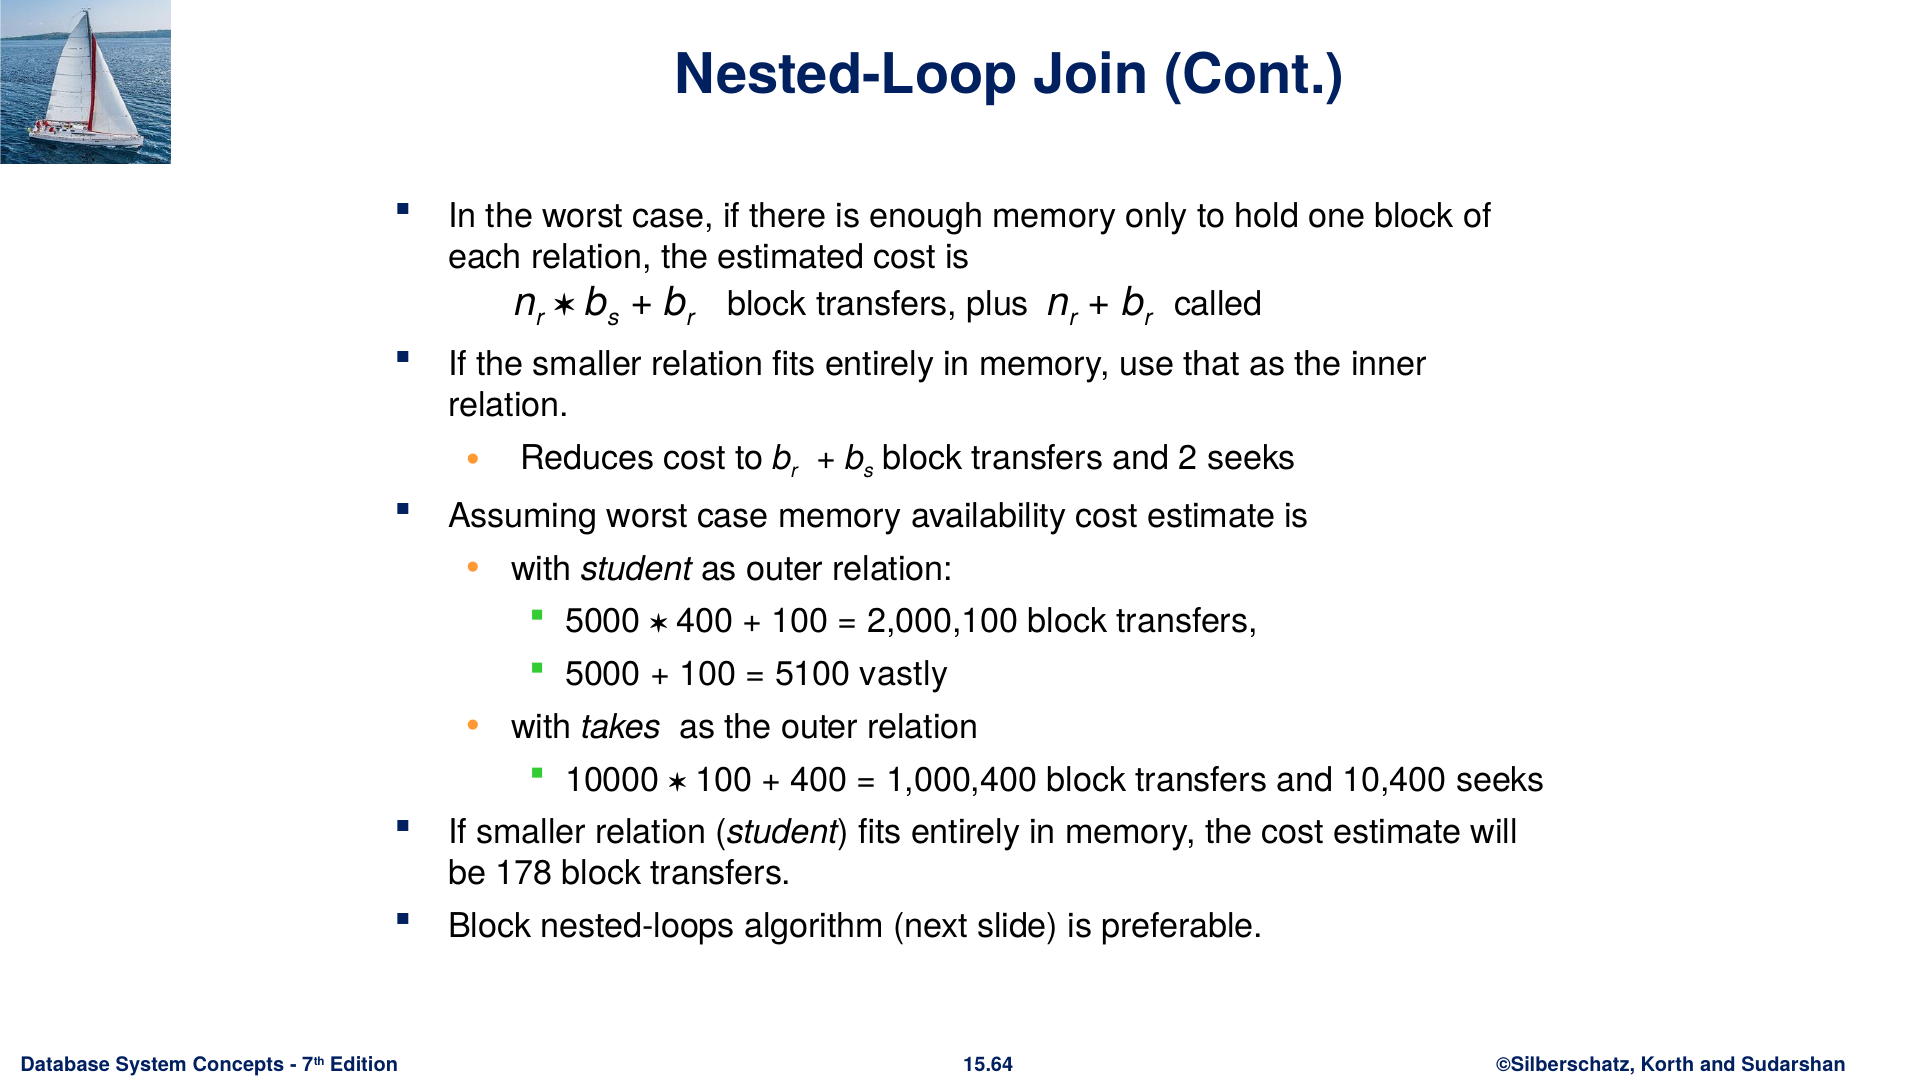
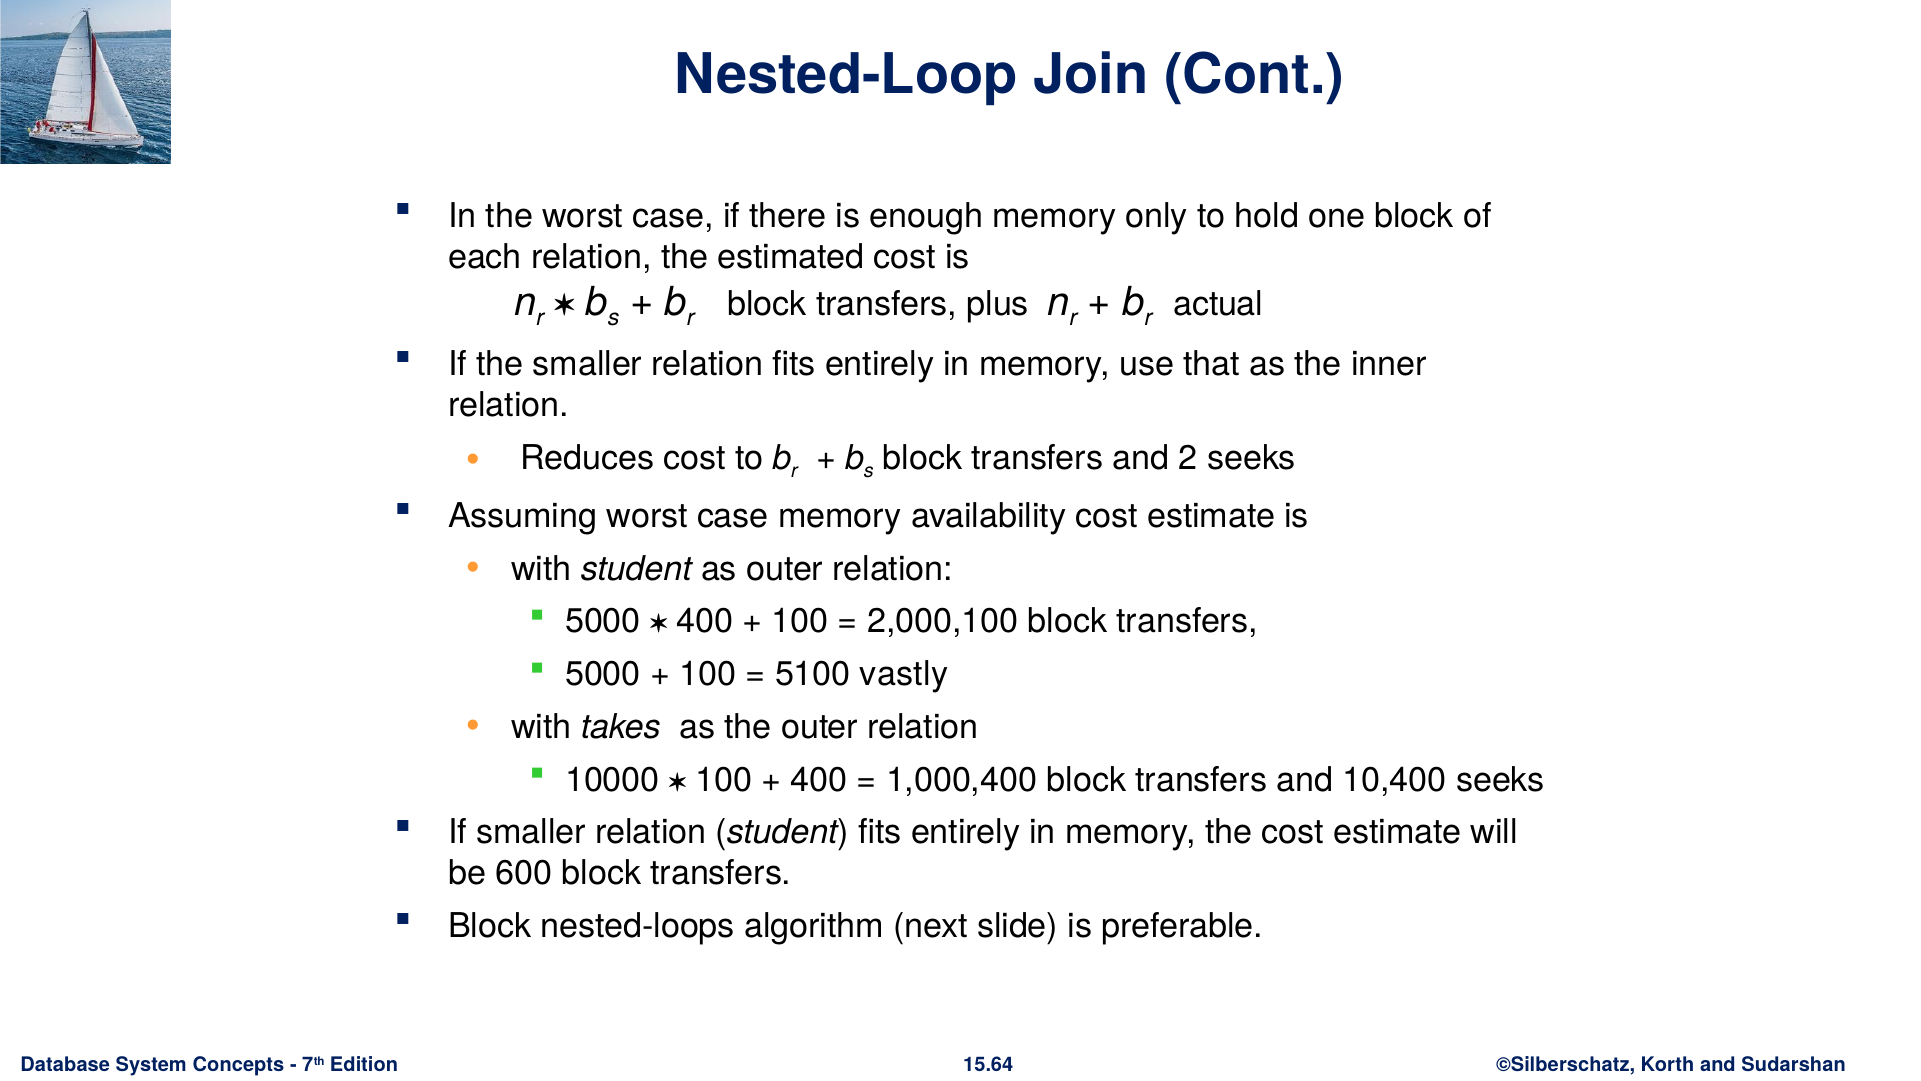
called: called -> actual (1218, 304)
178: 178 -> 600 (524, 873)
